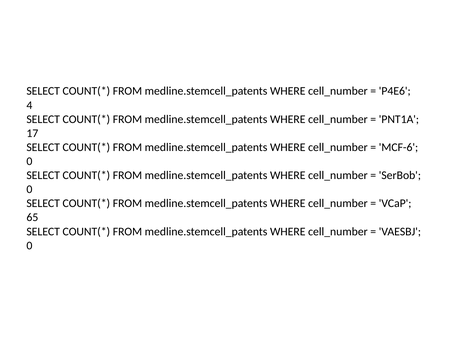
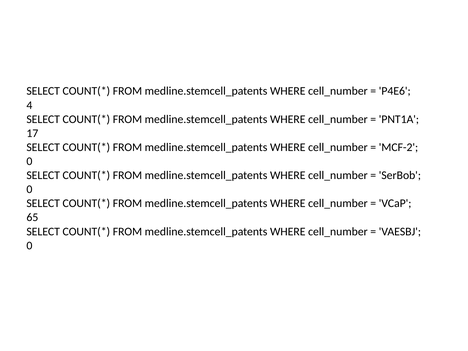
MCF-6: MCF-6 -> MCF-2 (398, 147)
